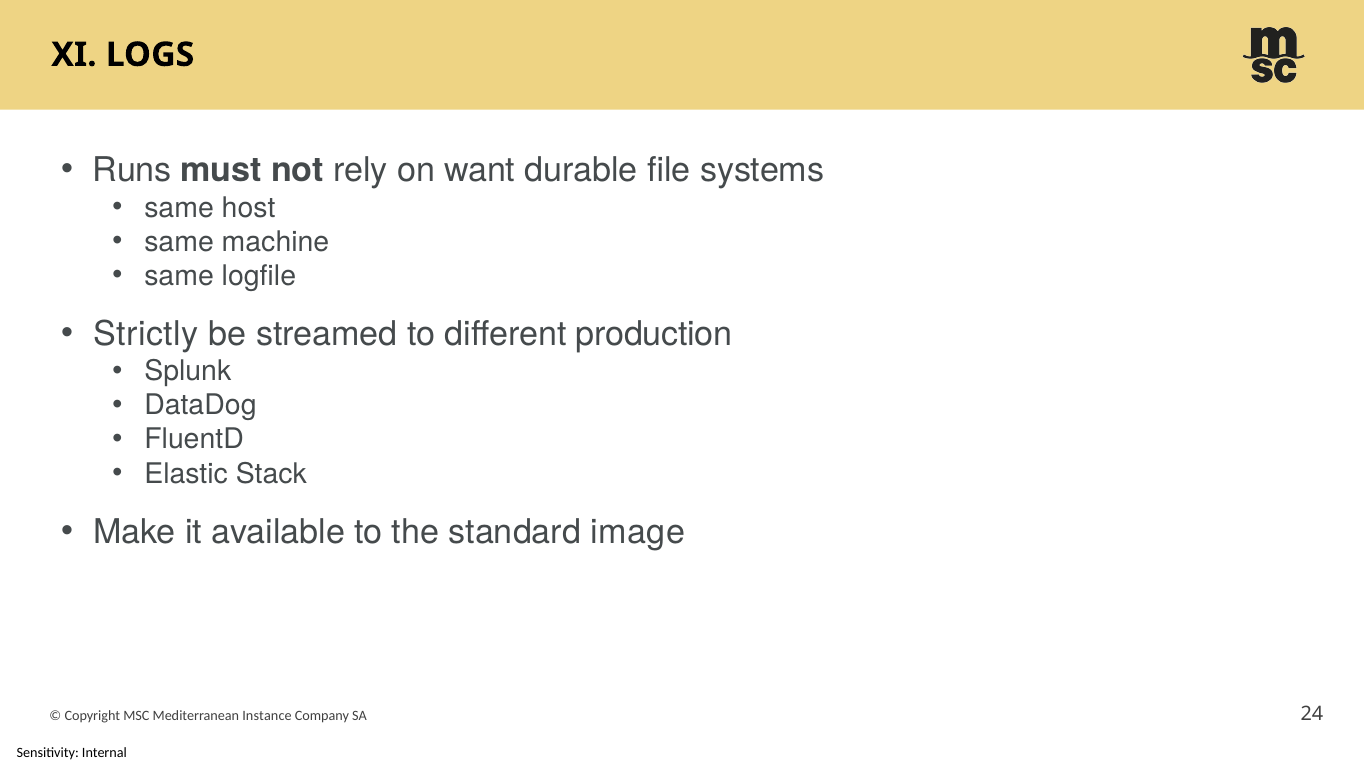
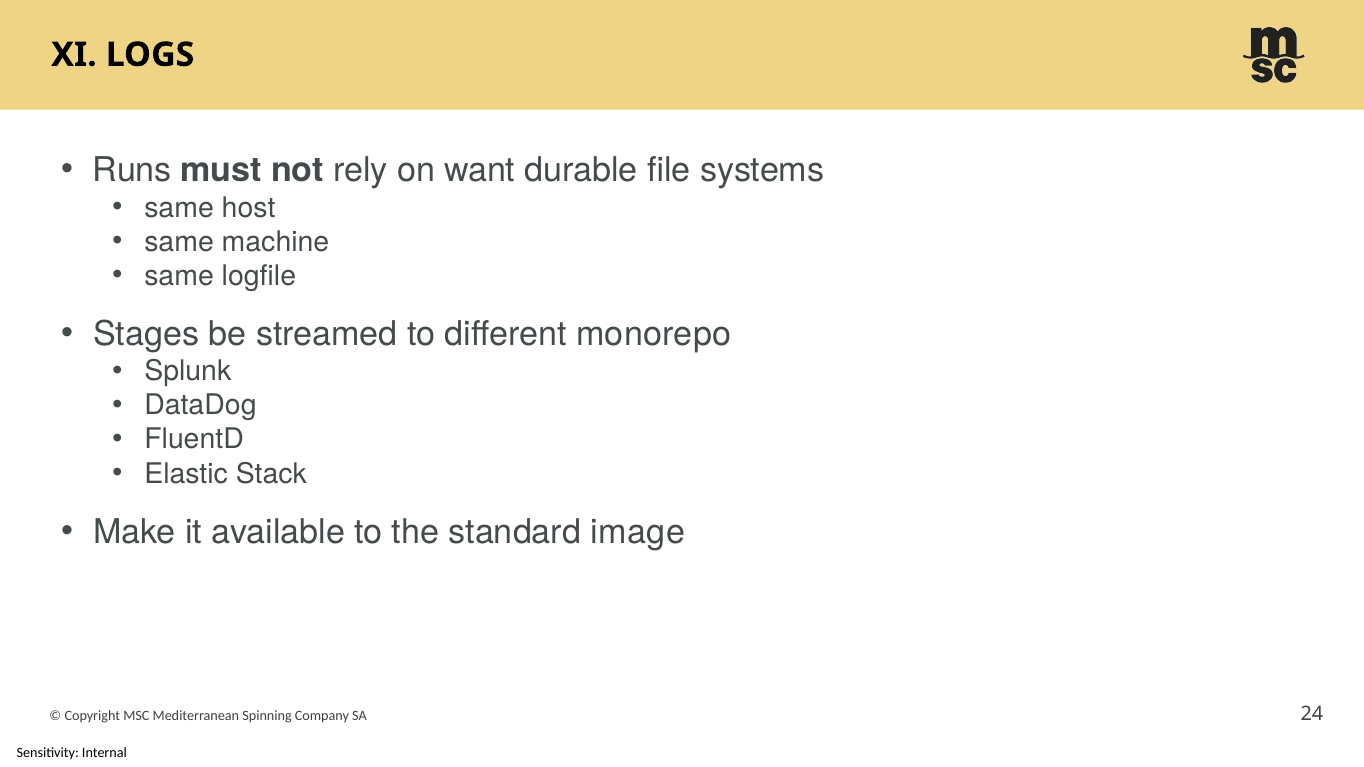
Strictly: Strictly -> Stages (146, 334)
production: production -> monorepo (654, 334)
Instance: Instance -> Spinning (267, 716)
